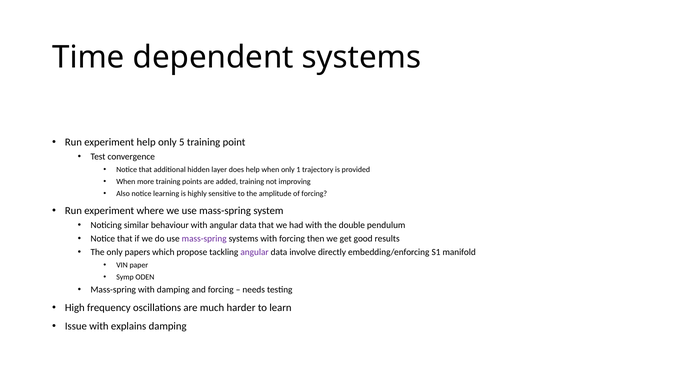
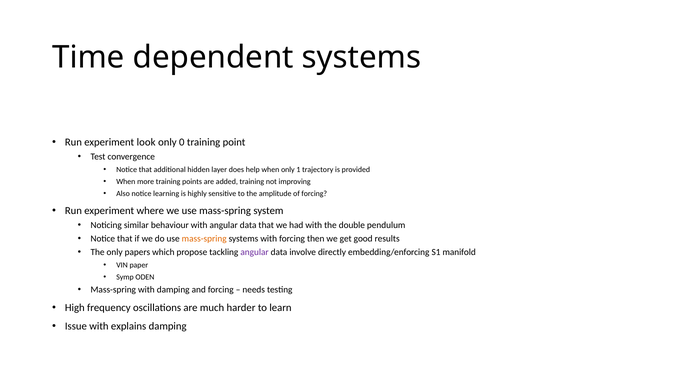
experiment help: help -> look (146, 142)
5: 5 -> 0 (182, 142)
mass-spring colour: purple -> orange (204, 238)
